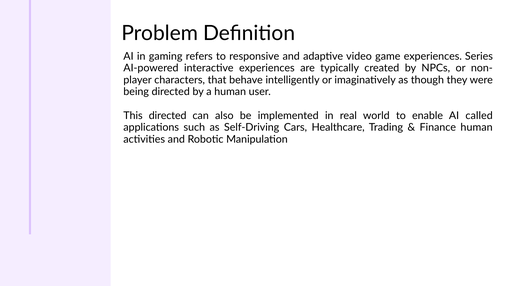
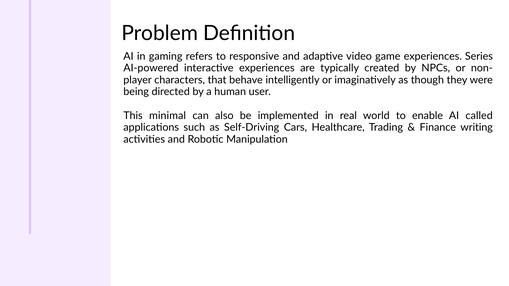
This directed: directed -> minimal (168, 116)
Finance human: human -> writing (477, 128)
